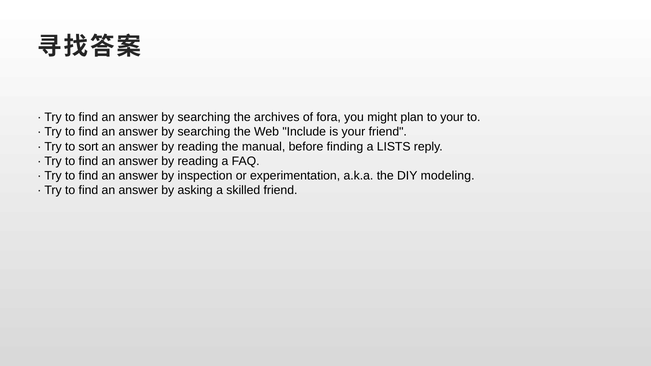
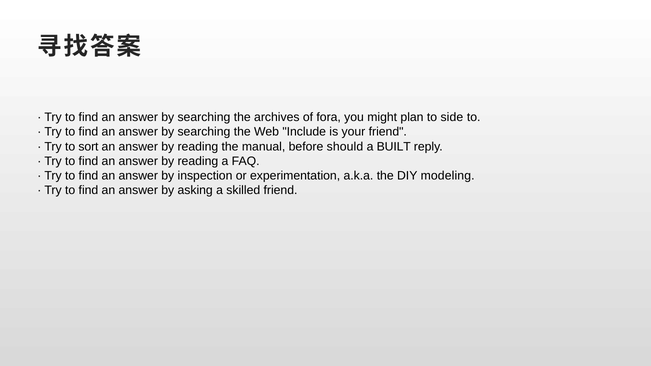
to your: your -> side (452, 117)
finding: finding -> should (345, 147)
LISTS: LISTS -> BUILT (394, 147)
